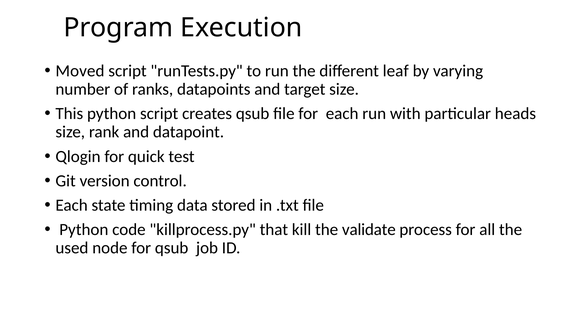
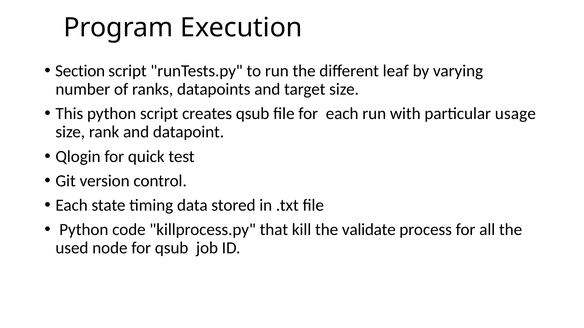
Moved: Moved -> Section (80, 71)
heads: heads -> usage (515, 114)
